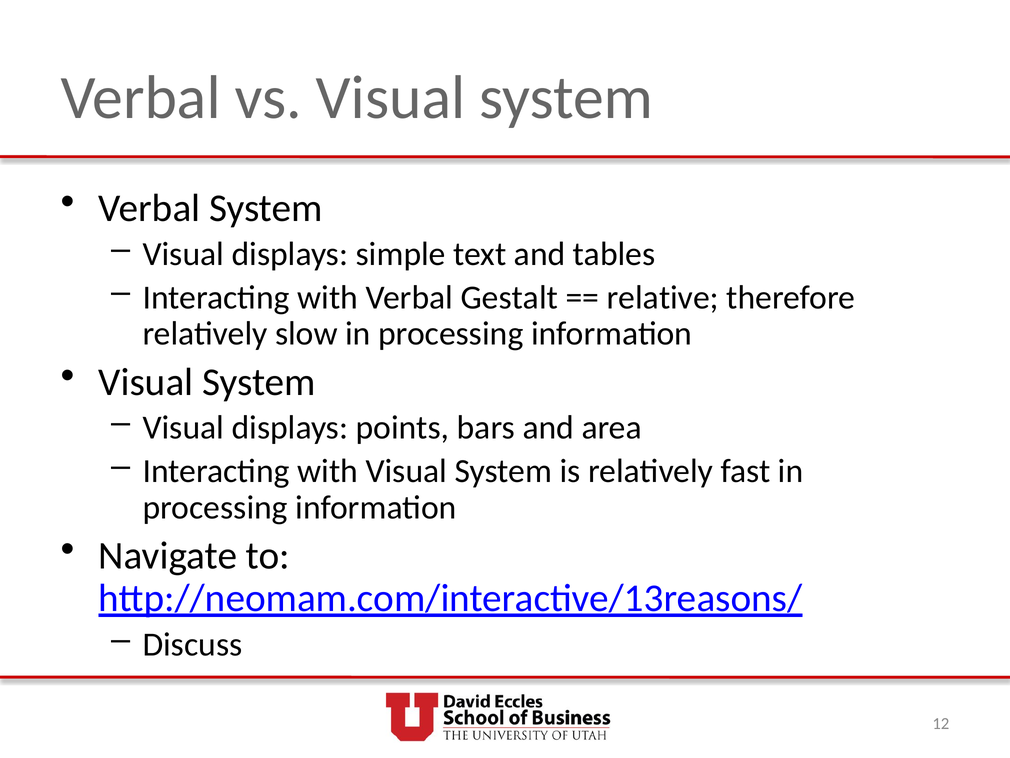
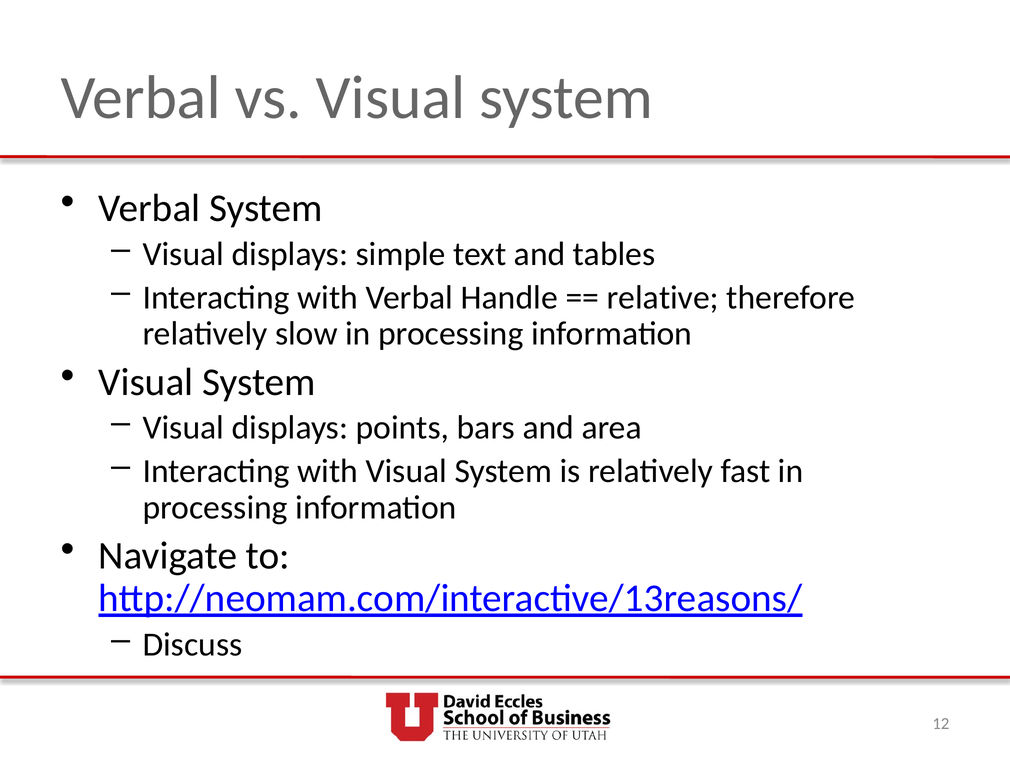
Gestalt: Gestalt -> Handle (509, 297)
